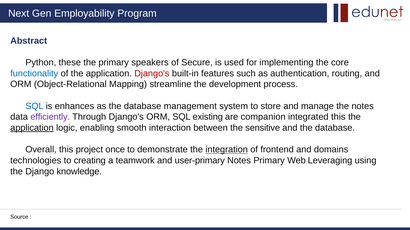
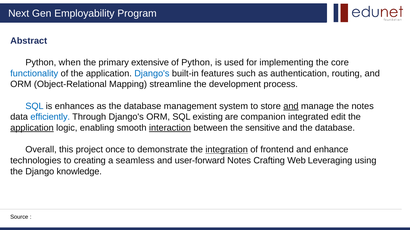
these: these -> when (70, 63)
speakers: speakers -> extensive (150, 63)
of Secure: Secure -> Python (197, 63)
Django's colour: red -> blue (152, 74)
and underline: none -> present (291, 106)
efficiently colour: purple -> blue (50, 117)
integrated this: this -> edit (338, 117)
interaction underline: none -> present (170, 128)
domains: domains -> enhance (331, 150)
teamwork: teamwork -> seamless (135, 161)
user-primary: user-primary -> user-forward (200, 161)
Notes Primary: Primary -> Crafting (269, 161)
